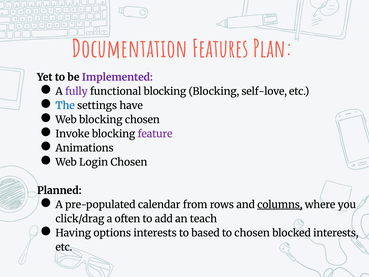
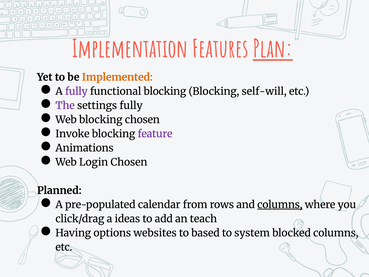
Documentation: Documentation -> Implementation (130, 49)
Plan underline: none -> present (273, 49)
Implemented colour: purple -> orange (117, 77)
self-love: self-love -> self-will (264, 91)
The colour: blue -> purple (65, 105)
settings have: have -> fully (131, 105)
often: often -> ideas (127, 219)
options interests: interests -> websites (155, 233)
to chosen: chosen -> system (252, 233)
blocked interests: interests -> columns (336, 233)
